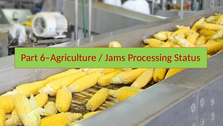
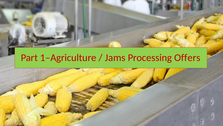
6–Agriculture: 6–Agriculture -> 1–Agriculture (68, 57)
Status: Status -> Offers (187, 57)
